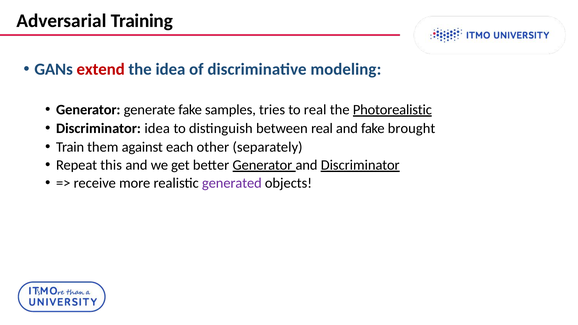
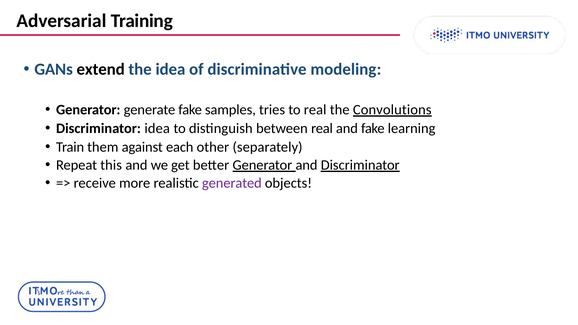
extend colour: red -> black (101, 69)
Photorealistic: Photorealistic -> Convolutions (392, 110)
brought: brought -> learning (412, 128)
